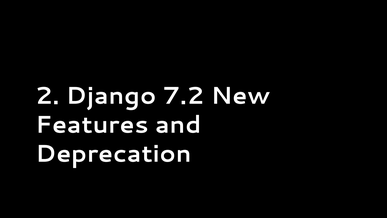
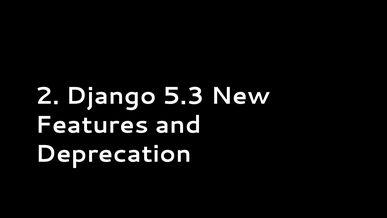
7.2: 7.2 -> 5.3 (184, 96)
